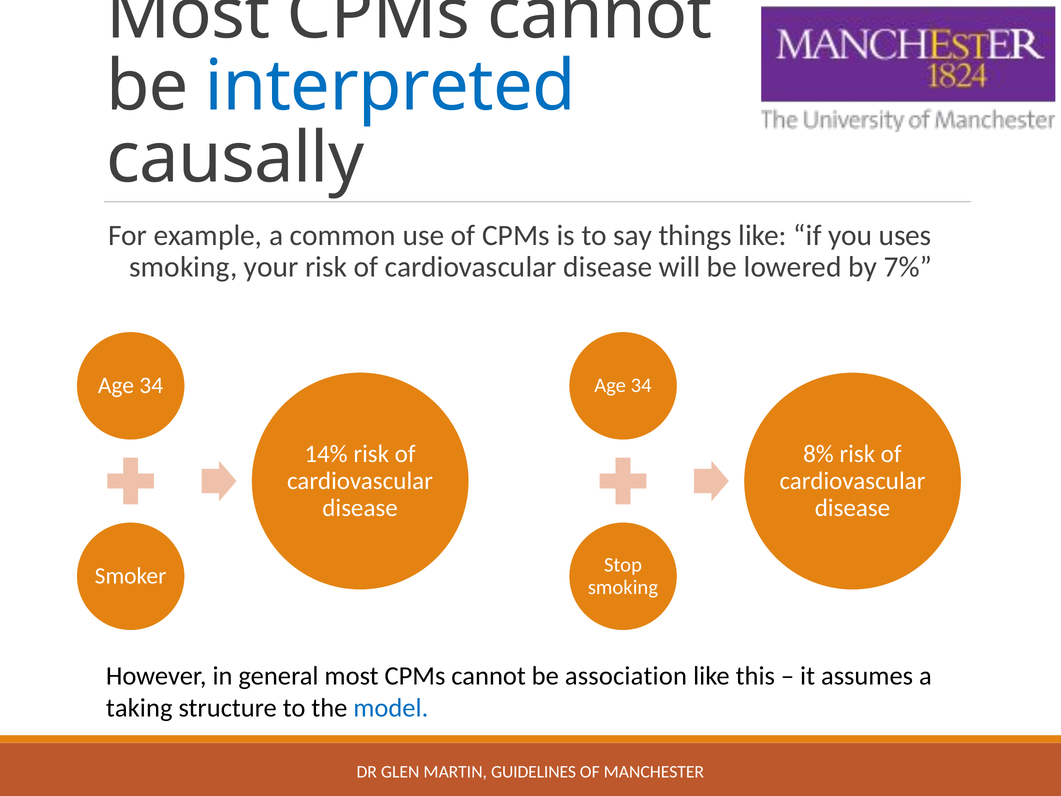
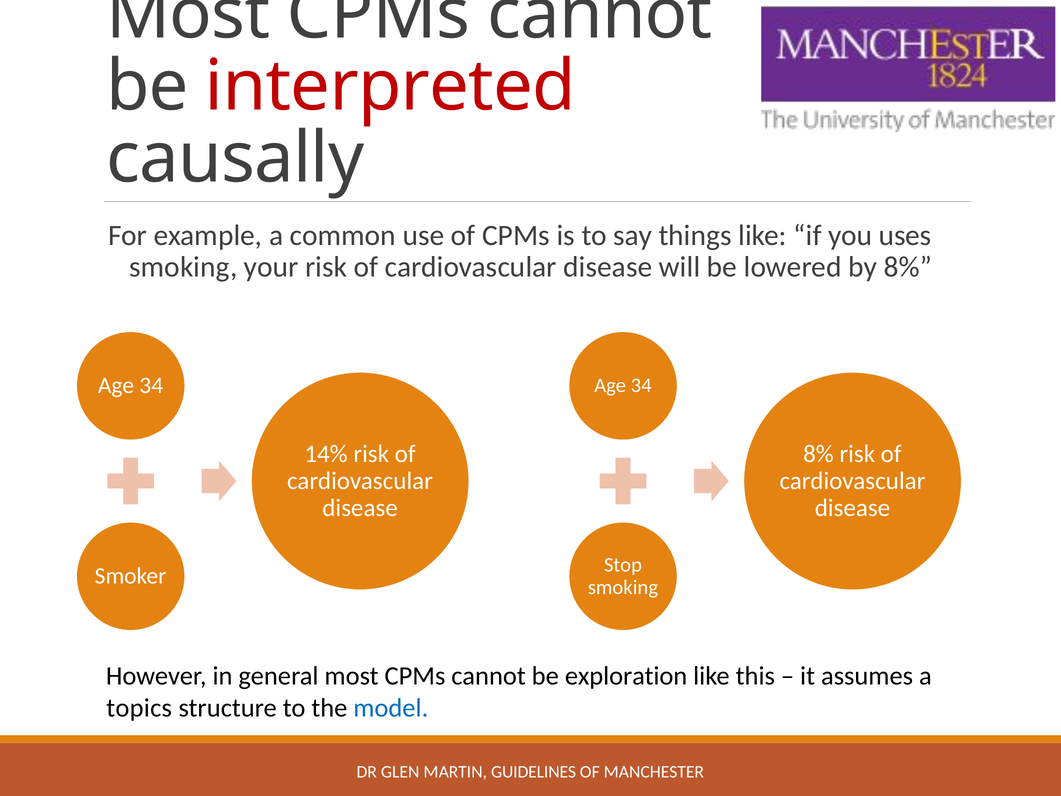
interpreted colour: blue -> red (390, 86)
by 7%: 7% -> 8% (908, 267)
association: association -> exploration (626, 676)
taking: taking -> topics (139, 708)
